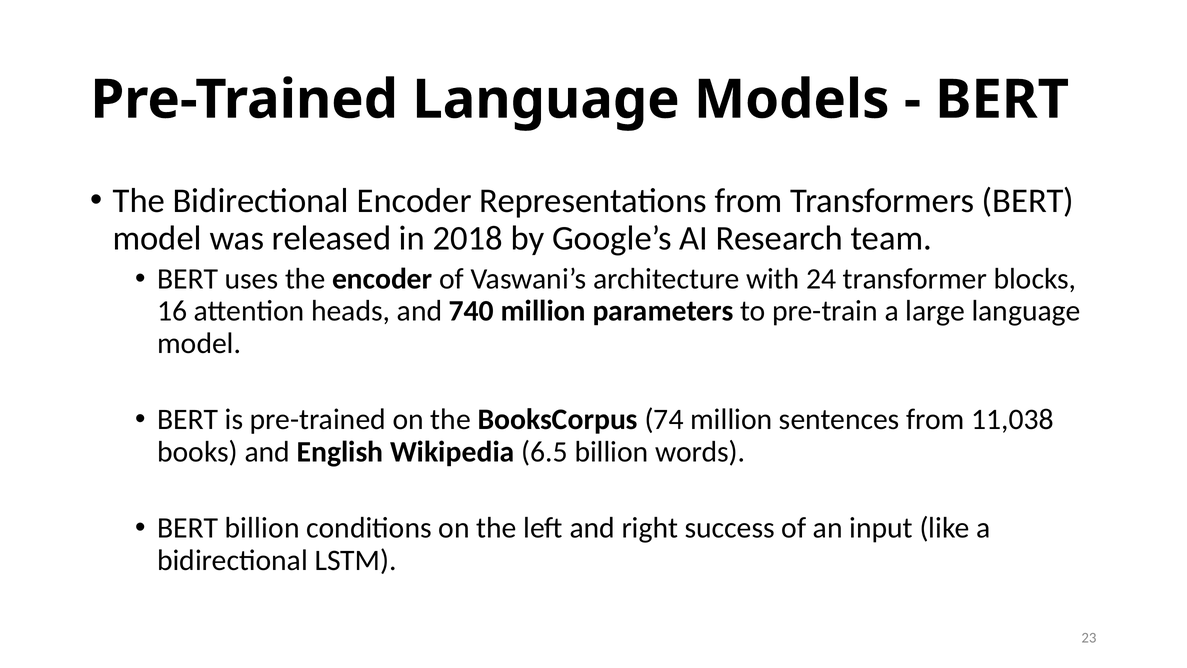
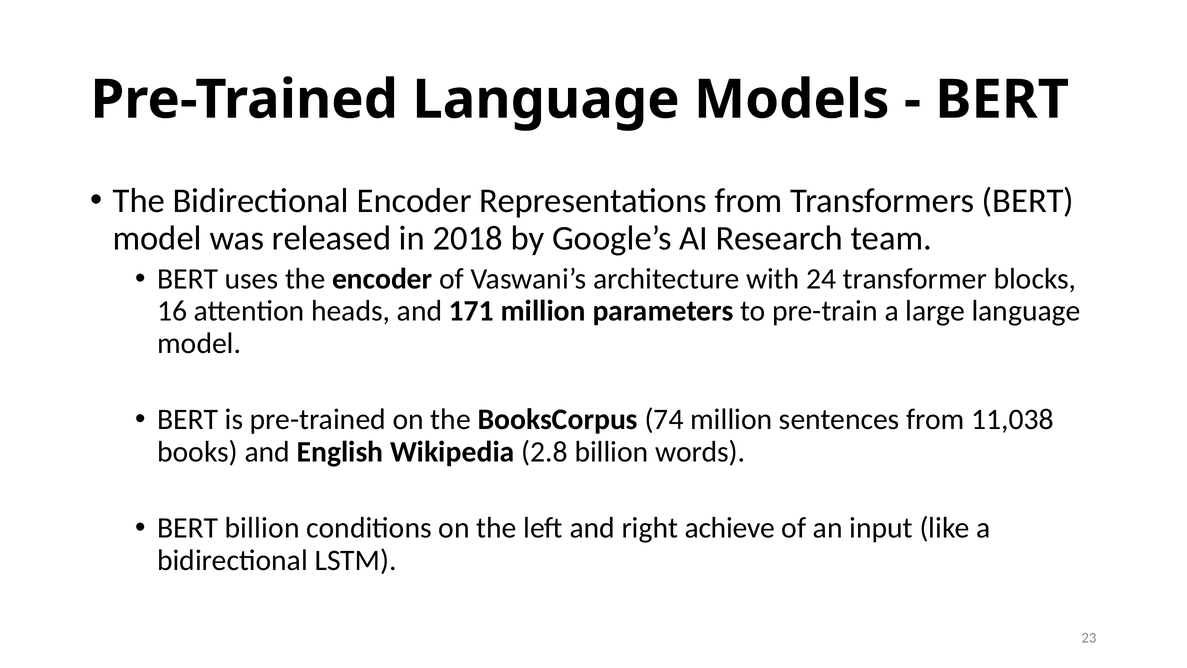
740: 740 -> 171 (471, 311)
6.5: 6.5 -> 2.8 (545, 452)
success: success -> achieve (730, 528)
